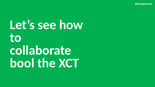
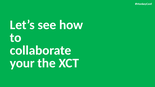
bool: bool -> your (22, 63)
